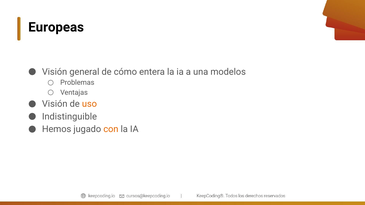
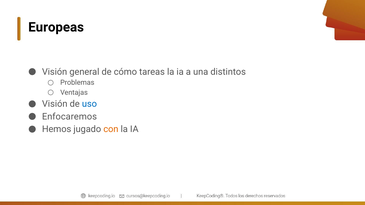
entera: entera -> tareas (152, 72)
modelos: modelos -> distintos (228, 72)
uso colour: orange -> blue (89, 104)
Indistinguible: Indistinguible -> Enfocaremos (69, 117)
